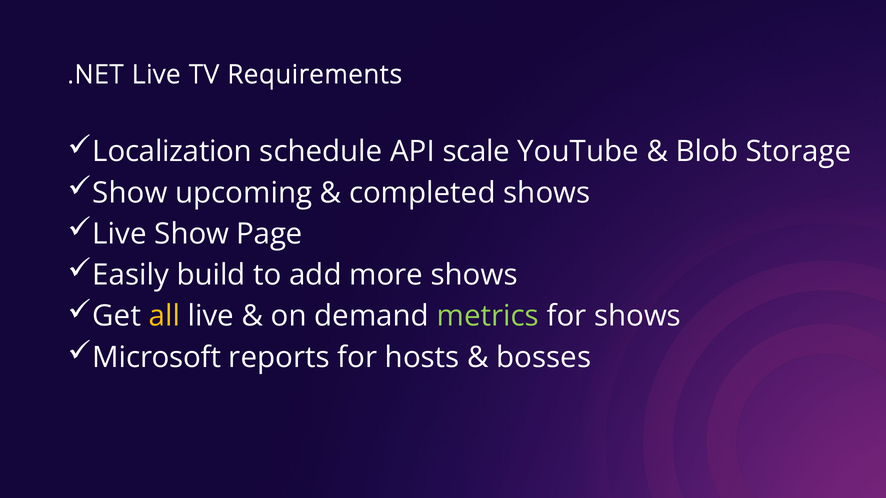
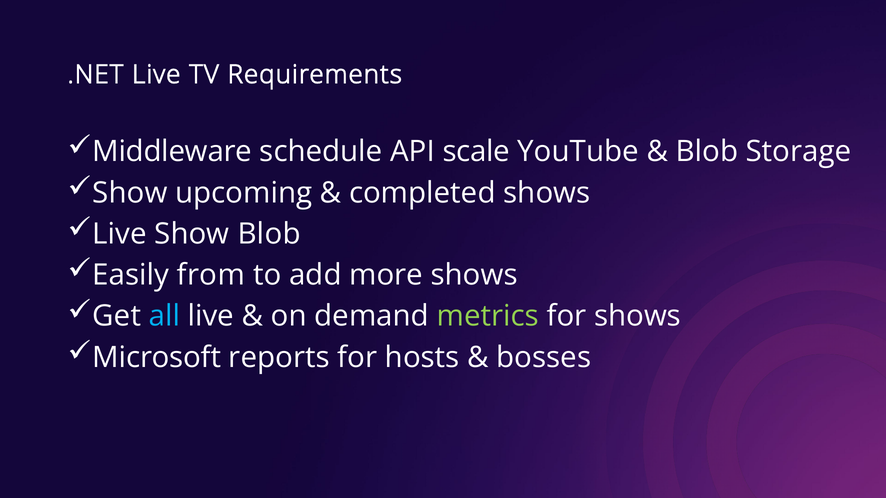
Localization: Localization -> Middleware (172, 152)
Show Page: Page -> Blob (269, 234)
build: build -> from (211, 275)
all colour: yellow -> light blue (164, 316)
